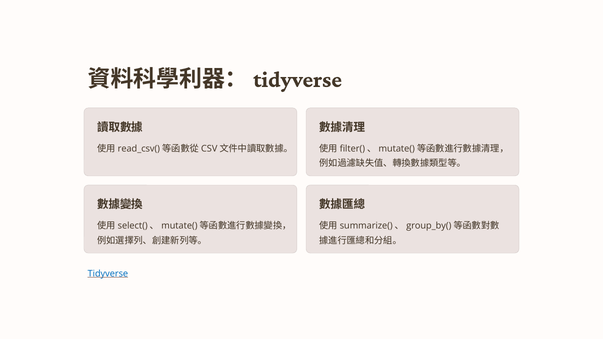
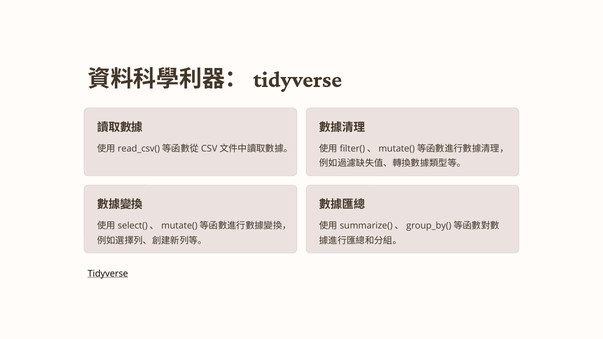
Tidyverse colour: blue -> black (108, 274)
